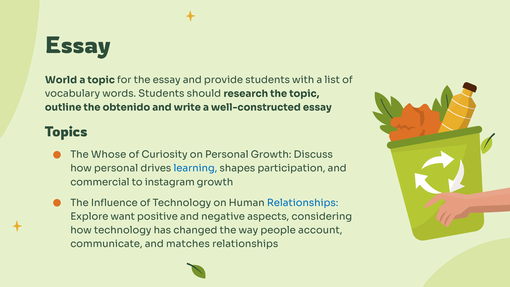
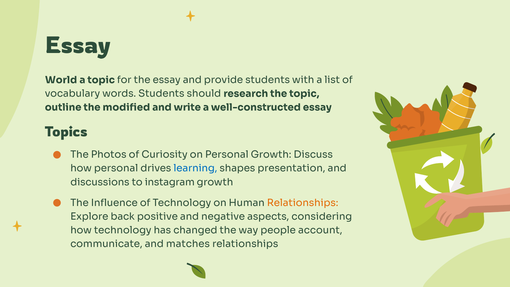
obtenido: obtenido -> modified (126, 107)
Whose: Whose -> Photos (109, 155)
participation: participation -> presentation (291, 168)
commercial: commercial -> discussions (100, 182)
Relationships colour: blue -> orange (303, 203)
want: want -> back (123, 216)
